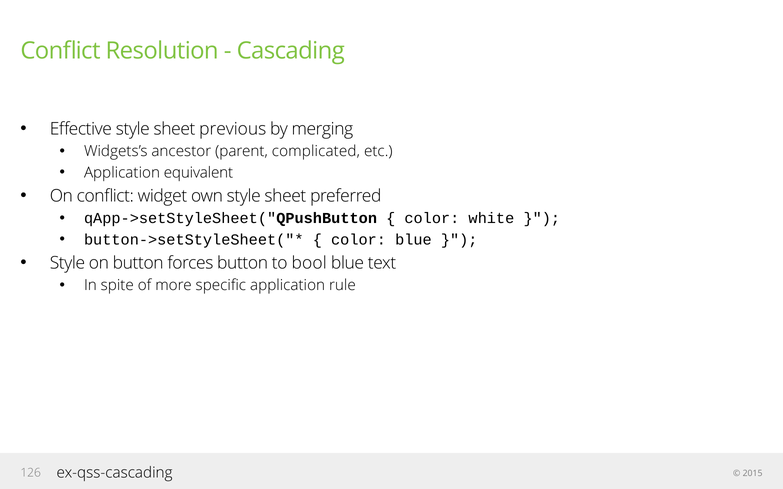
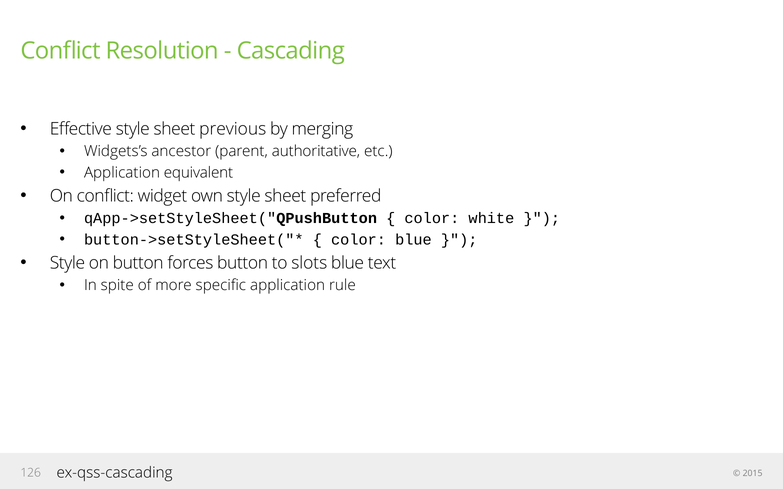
complicated: complicated -> authoritative (316, 152)
bool: bool -> slots (309, 263)
